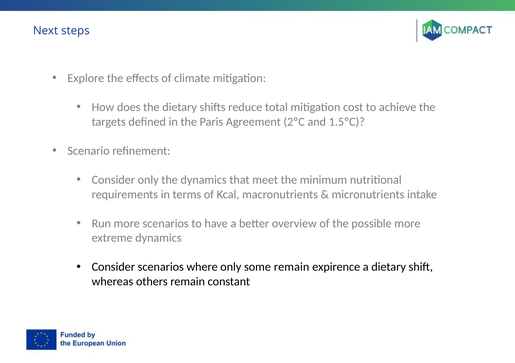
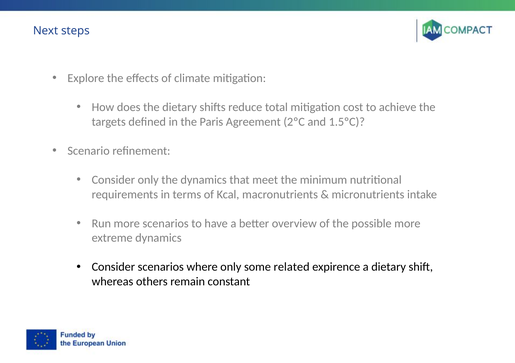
some remain: remain -> related (292, 267)
